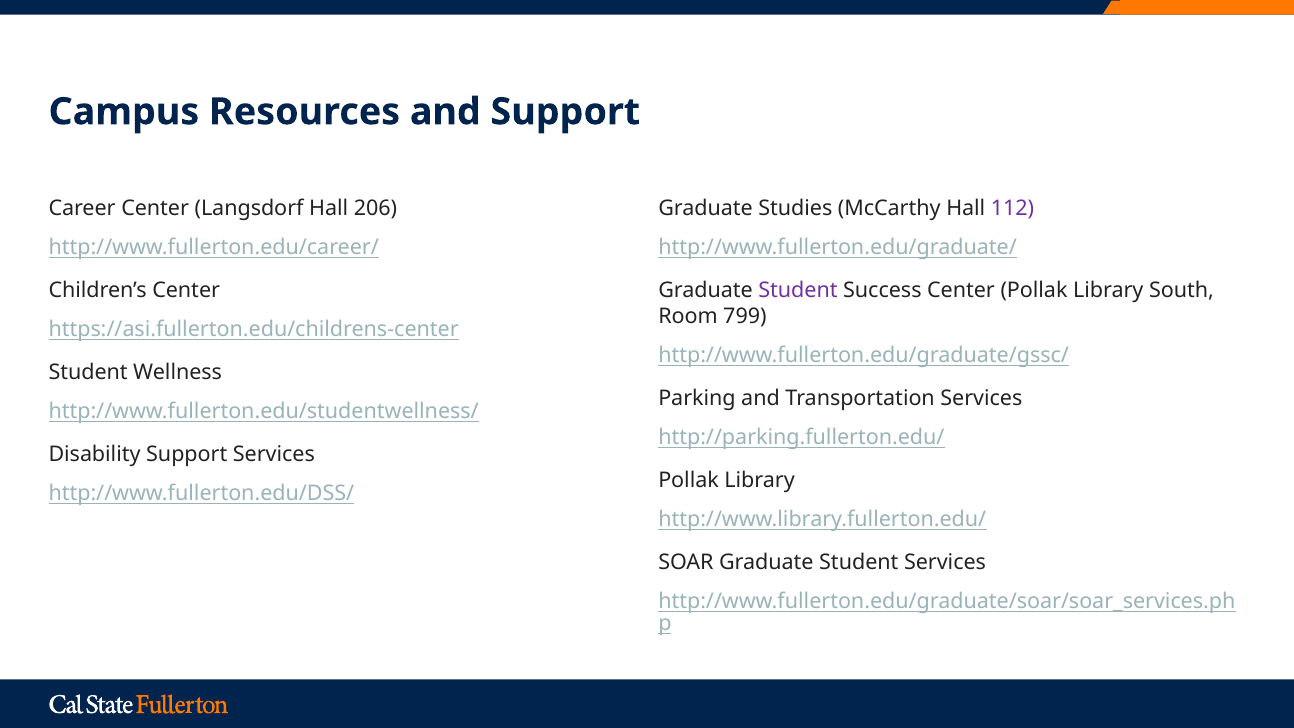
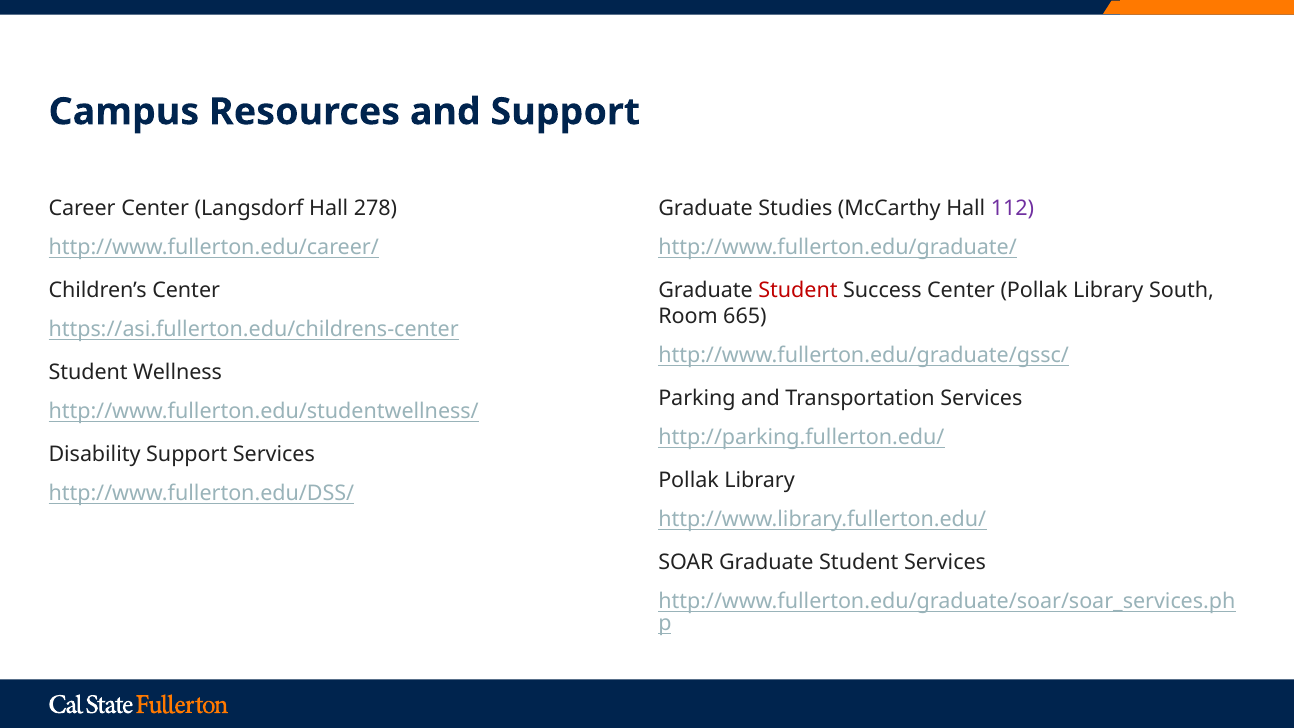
206: 206 -> 278 (375, 208)
Student colour: purple -> red (798, 290)
799: 799 -> 665 (745, 316)
